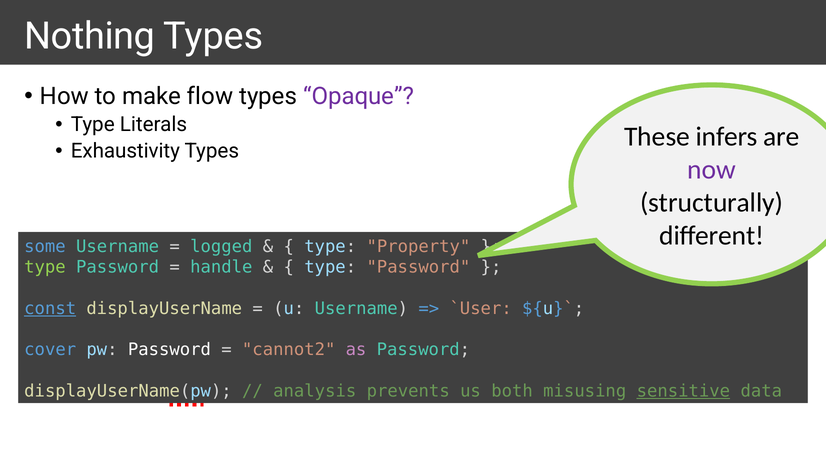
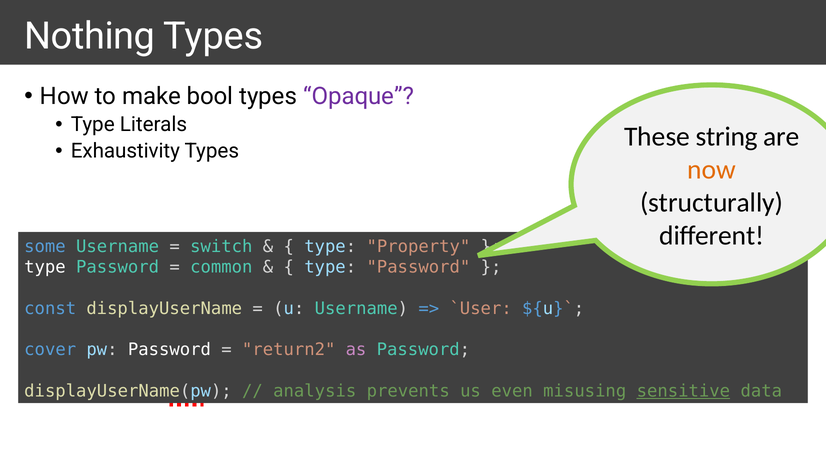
flow: flow -> bool (210, 96)
infers: infers -> string (727, 137)
now colour: purple -> orange (712, 170)
logged: logged -> switch (221, 247)
type colour: light green -> white (45, 268)
handle: handle -> common (221, 268)
const underline: present -> none (50, 309)
cannot2: cannot2 -> return2 (289, 350)
both: both -> even (512, 391)
